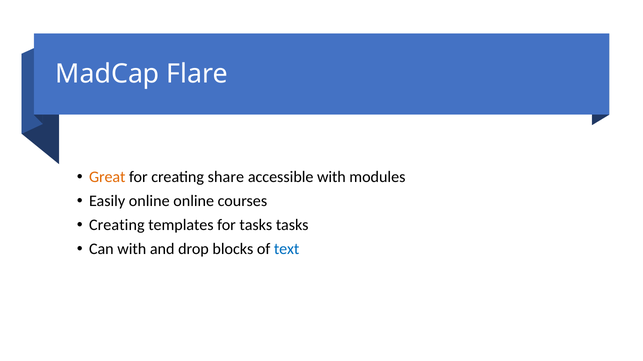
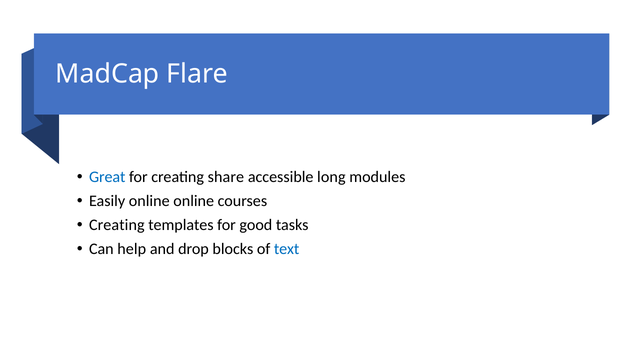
Great colour: orange -> blue (107, 177)
accessible with: with -> long (331, 177)
for tasks: tasks -> good (256, 225)
Can with: with -> help (132, 249)
